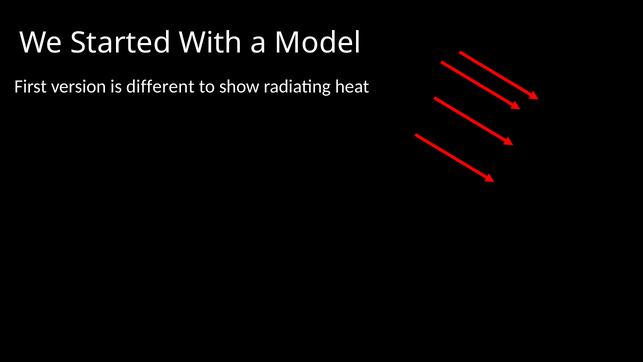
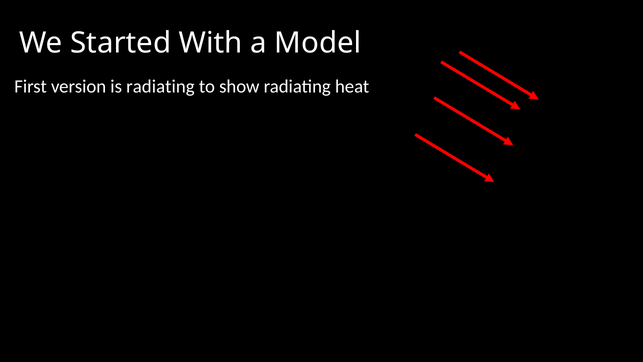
is different: different -> radiating (160, 87)
